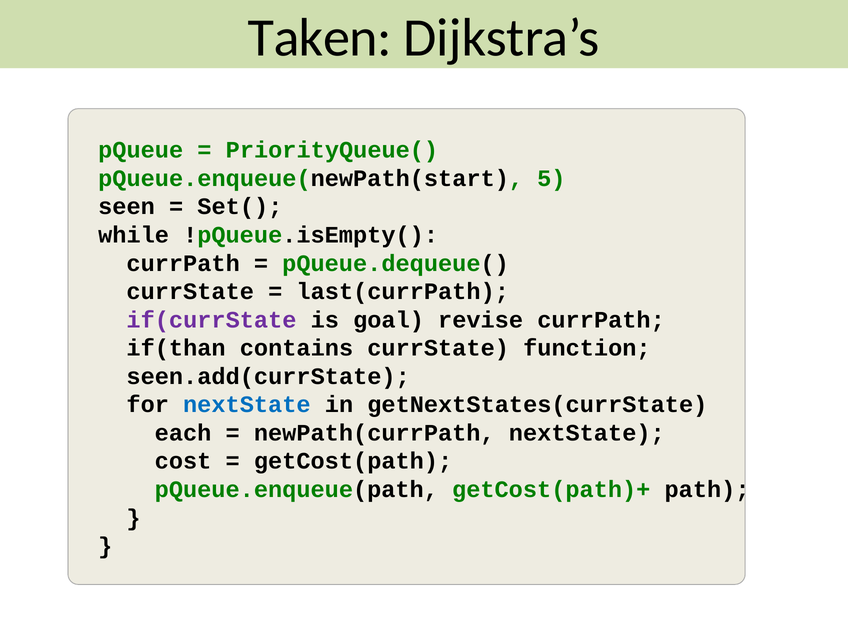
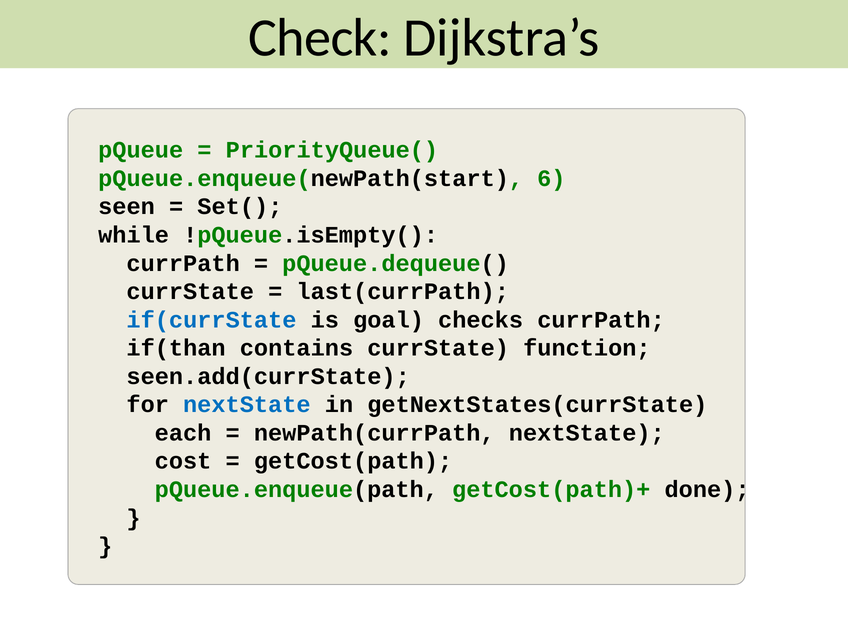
Taken: Taken -> Check (320, 38)
5: 5 -> 6 (551, 178)
if(currState colour: purple -> blue (211, 320)
revise: revise -> checks (481, 320)
path: path -> done (707, 489)
